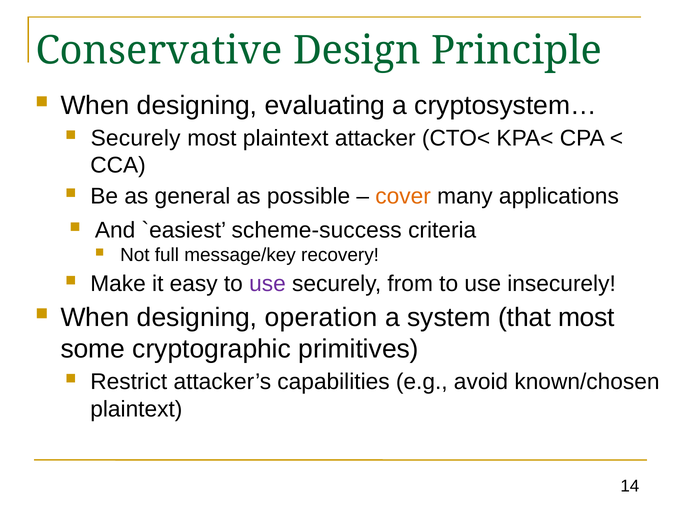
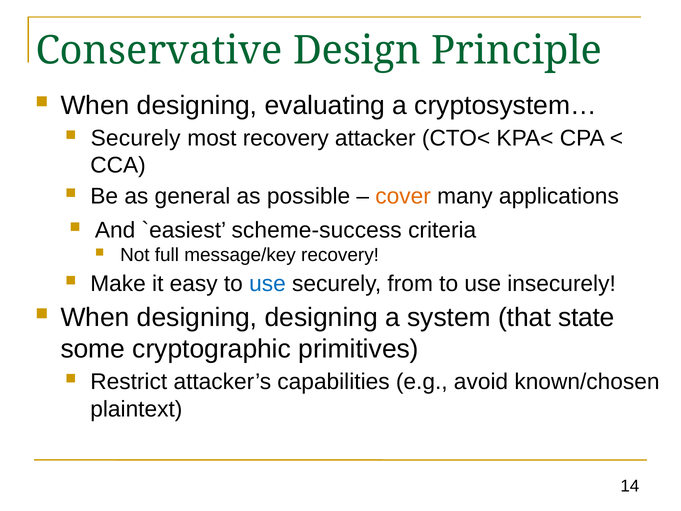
most plaintext: plaintext -> recovery (286, 138)
use colour: purple -> blue (267, 284)
designing operation: operation -> designing (321, 317)
that most: most -> state (586, 317)
